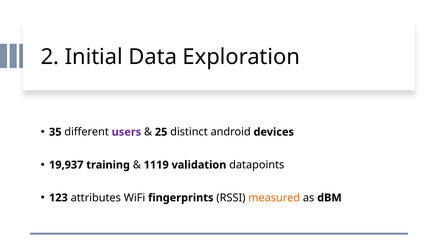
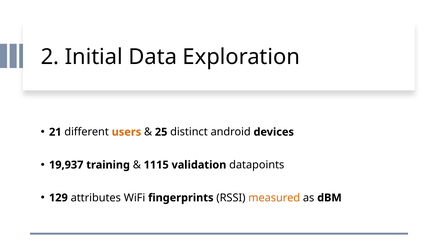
35: 35 -> 21 (55, 132)
users colour: purple -> orange (126, 132)
1119: 1119 -> 1115 (156, 164)
123: 123 -> 129 (58, 197)
